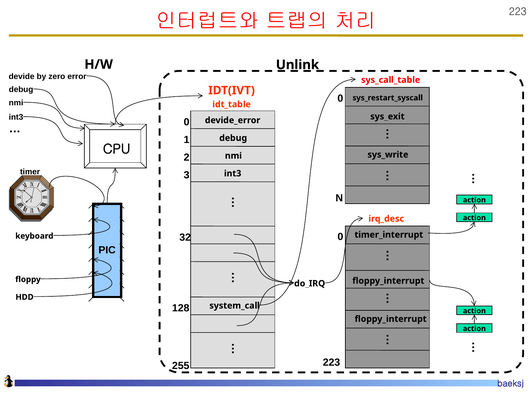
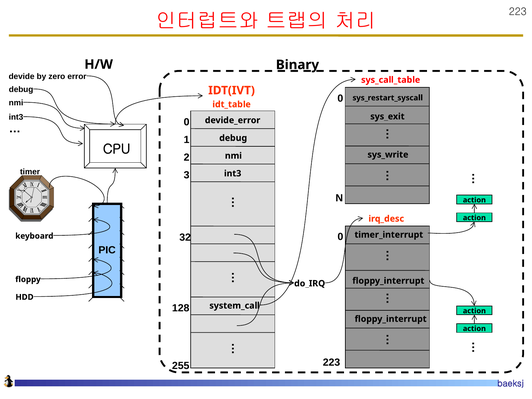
Unlink: Unlink -> Binary (297, 65)
